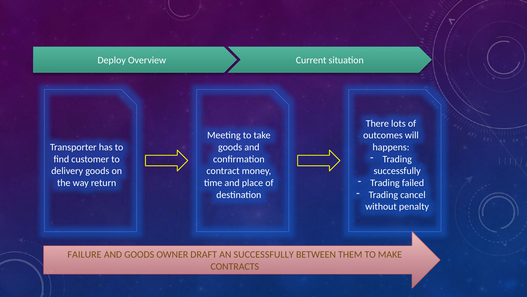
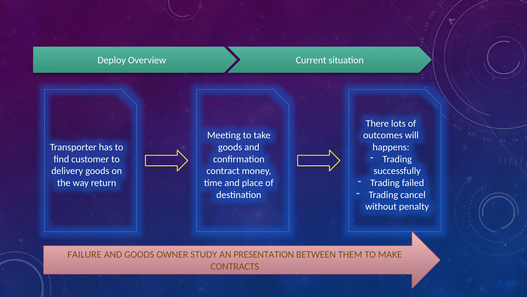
DRAFT: DRAFT -> STUDY (204, 254)
AN SUCCESSFULLY: SUCCESSFULLY -> PRESENTATION (264, 254)
